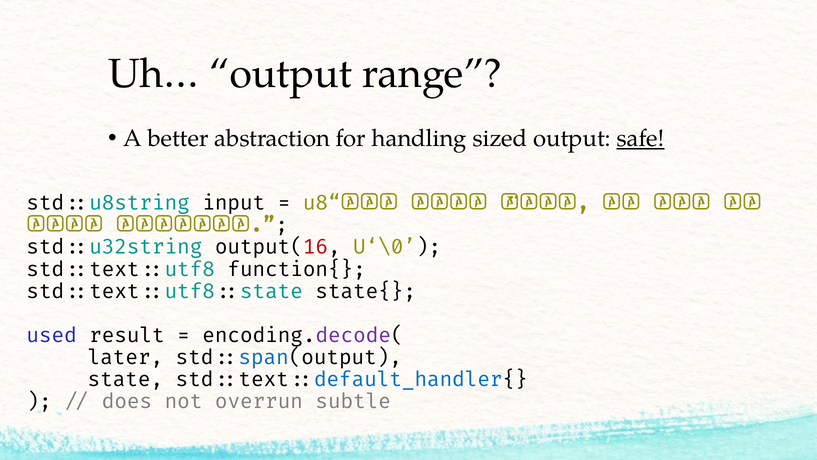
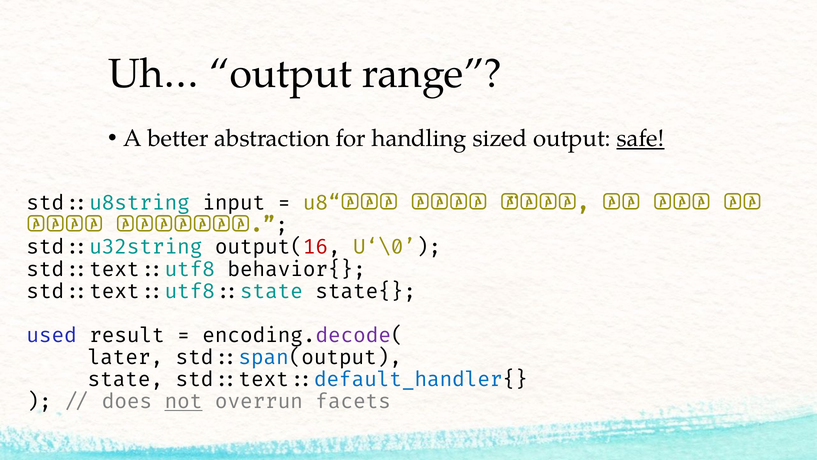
function{: function{ -> behavior{ (297, 269)
not underline: none -> present (183, 401)
subtle: subtle -> facets (353, 401)
